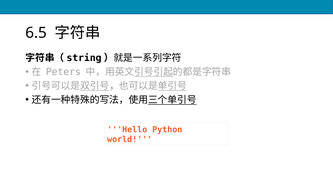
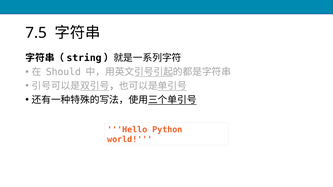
6.5: 6.5 -> 7.5 (36, 33)
Peters: Peters -> Should (63, 72)
